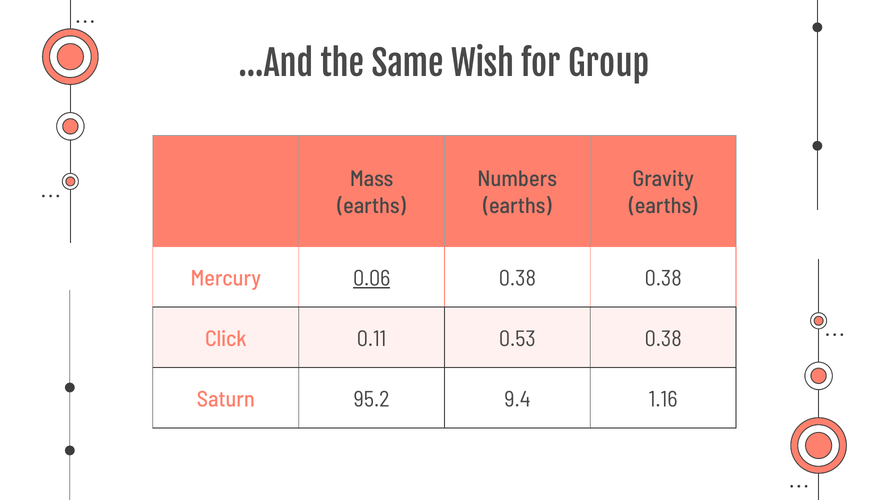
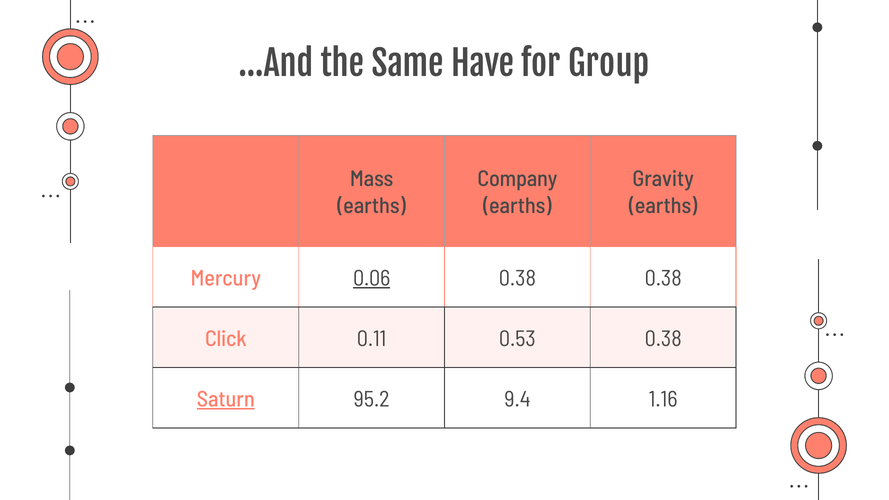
Wish: Wish -> Have (483, 65)
Numbers: Numbers -> Company (517, 179)
Saturn underline: none -> present (226, 399)
